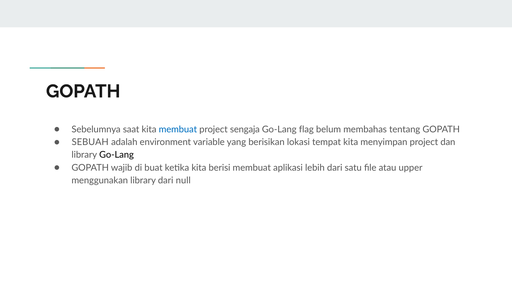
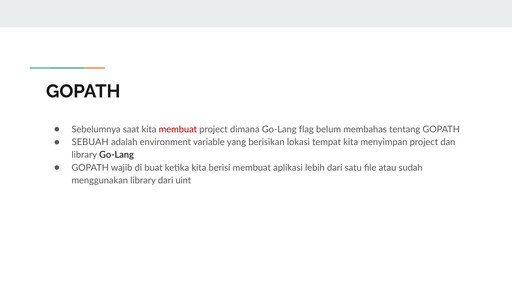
membuat colour: blue -> red (178, 129)
sengaja: sengaja -> dimana (245, 129)
upper: upper -> sudah (411, 168)
null: null -> uint (183, 180)
